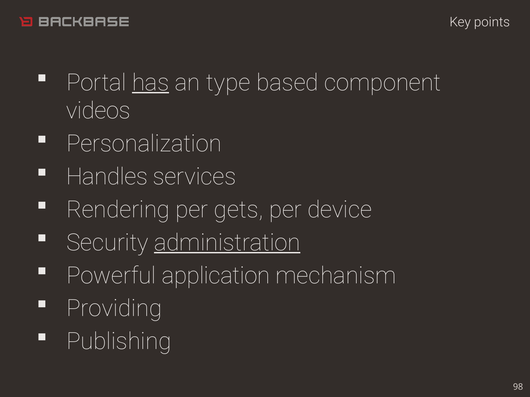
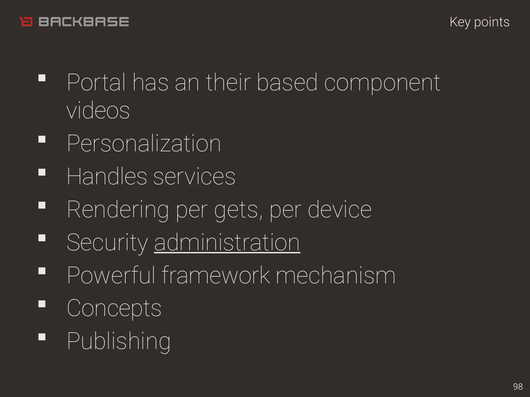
has underline: present -> none (151, 83)
type: type -> their (228, 83)
application: application -> framework (216, 276)
Providing: Providing -> Concepts (114, 309)
